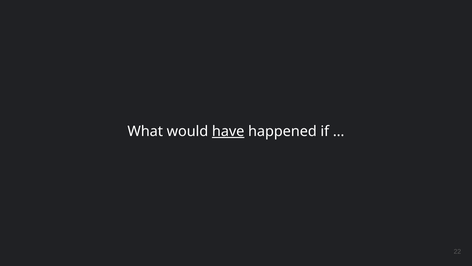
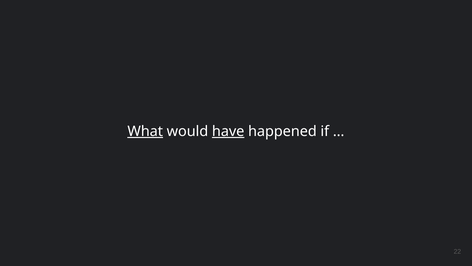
What underline: none -> present (145, 131)
